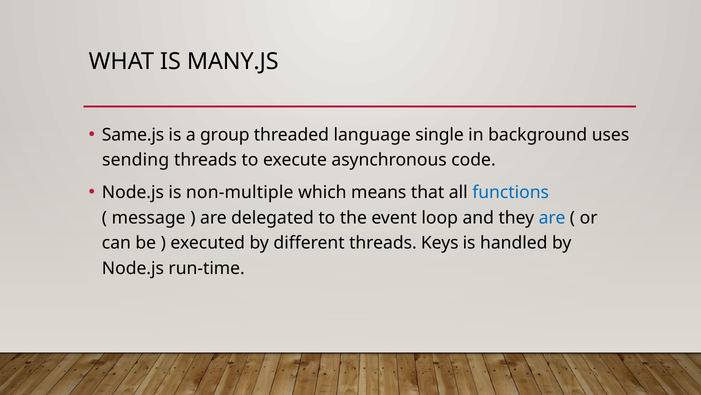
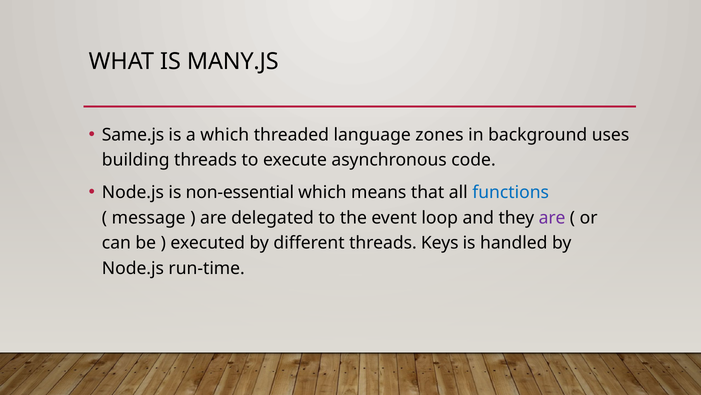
a group: group -> which (225, 134)
single: single -> zones (439, 134)
sending: sending -> building (136, 160)
non-multiple: non-multiple -> non-essential (240, 192)
are colour: blue -> purple (552, 217)
